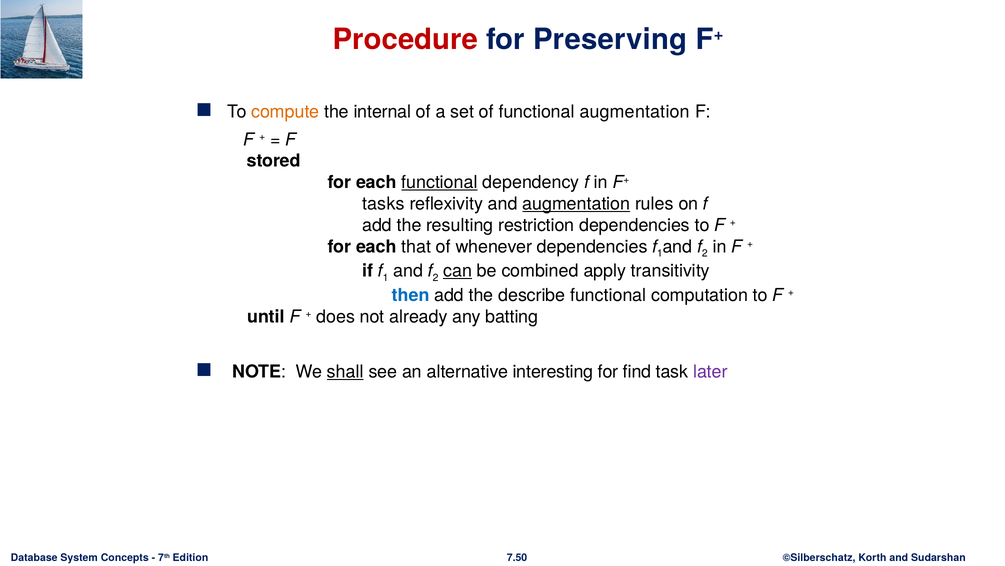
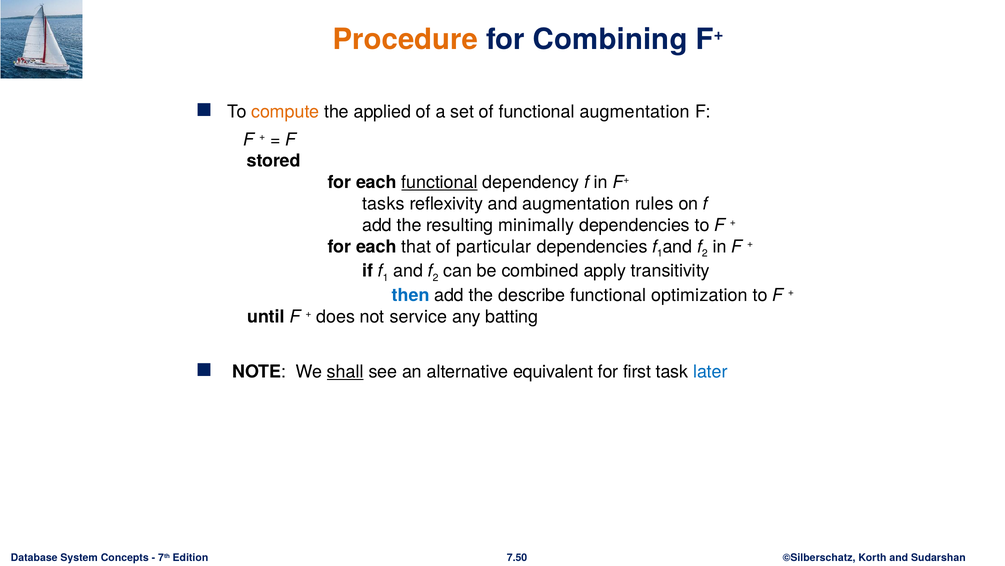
Procedure colour: red -> orange (405, 39)
Preserving: Preserving -> Combining (610, 39)
internal: internal -> applied (382, 112)
augmentation underline: present -> none (576, 204)
restriction: restriction -> minimally (536, 225)
whenever: whenever -> particular (494, 246)
can underline: present -> none (458, 271)
computation: computation -> optimization (700, 295)
already: already -> service (418, 316)
interesting: interesting -> equivalent (553, 371)
find: find -> first (637, 371)
later colour: purple -> blue (710, 371)
